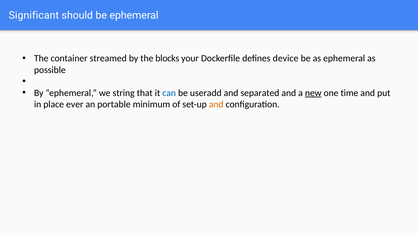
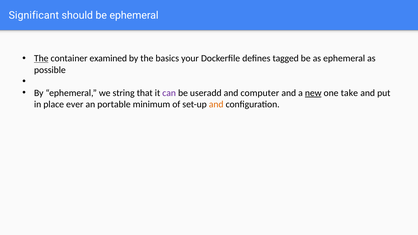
The underline: none -> present (41, 58)
streamed: streamed -> examined (108, 58)
blocks: blocks -> basics (167, 58)
device: device -> tagged (286, 58)
can colour: blue -> purple (169, 93)
separated: separated -> computer (260, 93)
time: time -> take (349, 93)
